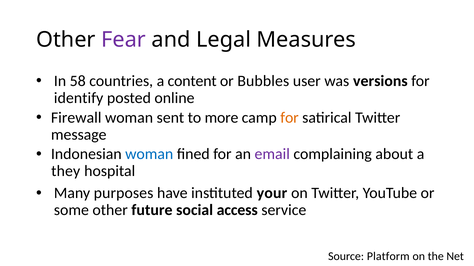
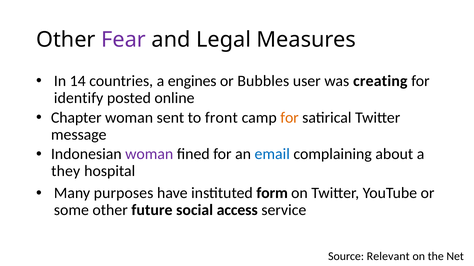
58: 58 -> 14 (78, 81)
content: content -> engines (192, 81)
versions: versions -> creating (380, 81)
Firewall: Firewall -> Chapter (76, 118)
more: more -> front (221, 118)
woman colour: blue -> purple (149, 154)
email colour: purple -> blue (272, 154)
your: your -> form (272, 194)
Platform: Platform -> Relevant (388, 257)
